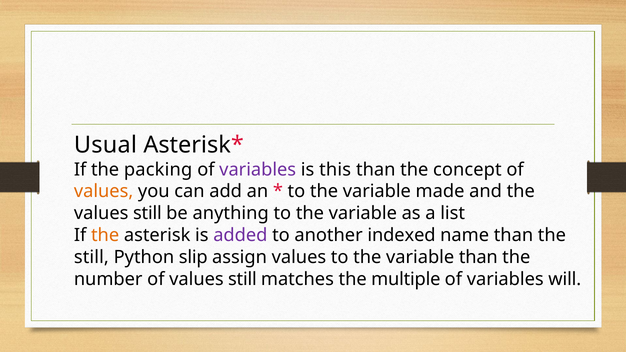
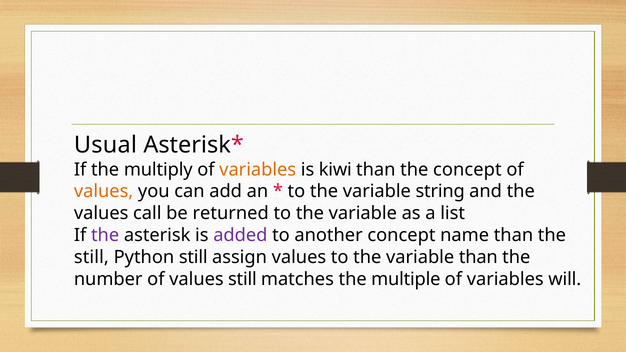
packing: packing -> multiply (158, 170)
variables colour: purple -> orange (258, 170)
this: this -> kiwi (335, 170)
made: made -> string (440, 191)
still: still -> call (147, 213)
anything: anything -> returned (231, 213)
the colour: orange -> purple (105, 235)
another indexed: indexed -> concept (401, 235)
Python slip: slip -> still (193, 257)
